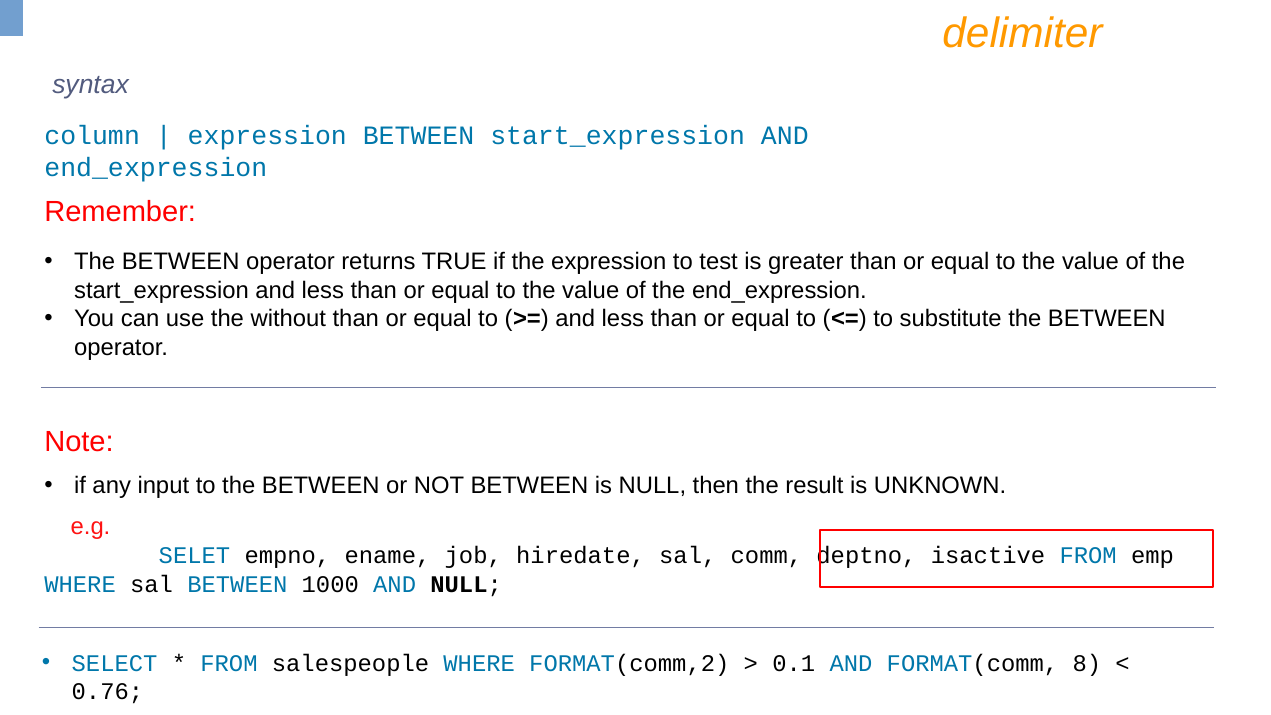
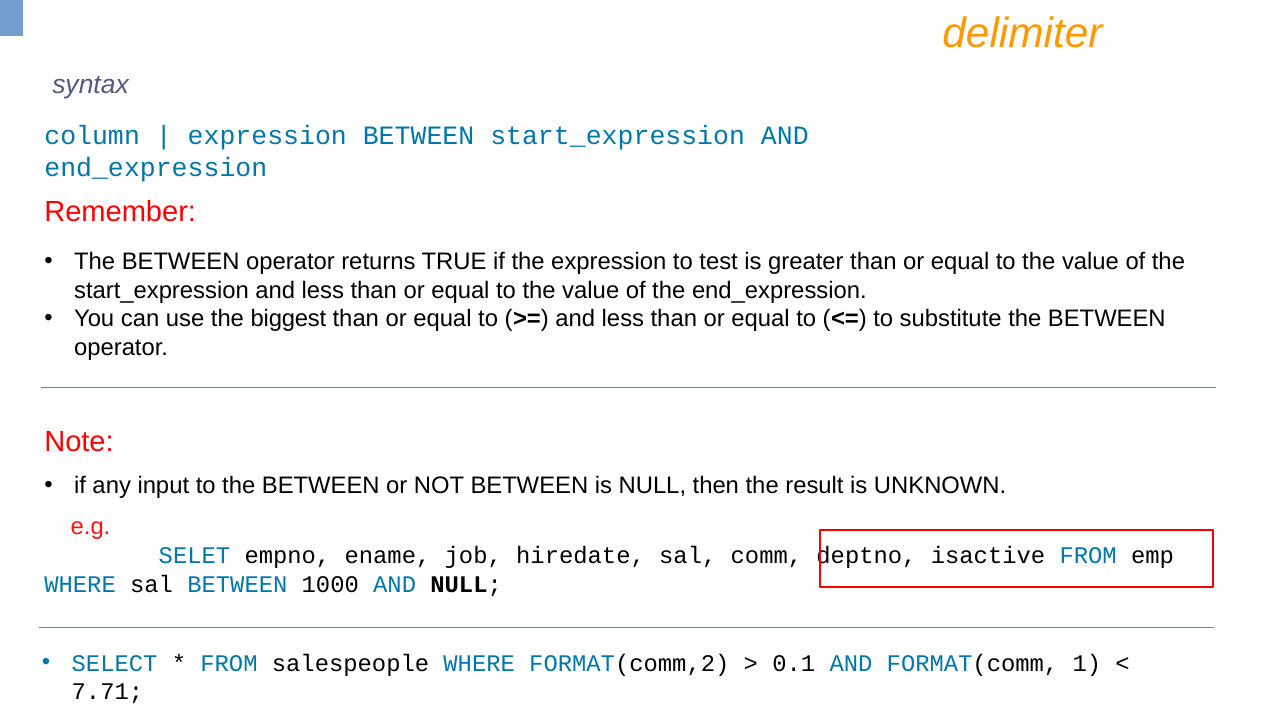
without: without -> biggest (288, 319)
8: 8 -> 1 (1087, 663)
0.76: 0.76 -> 7.71 (107, 692)
